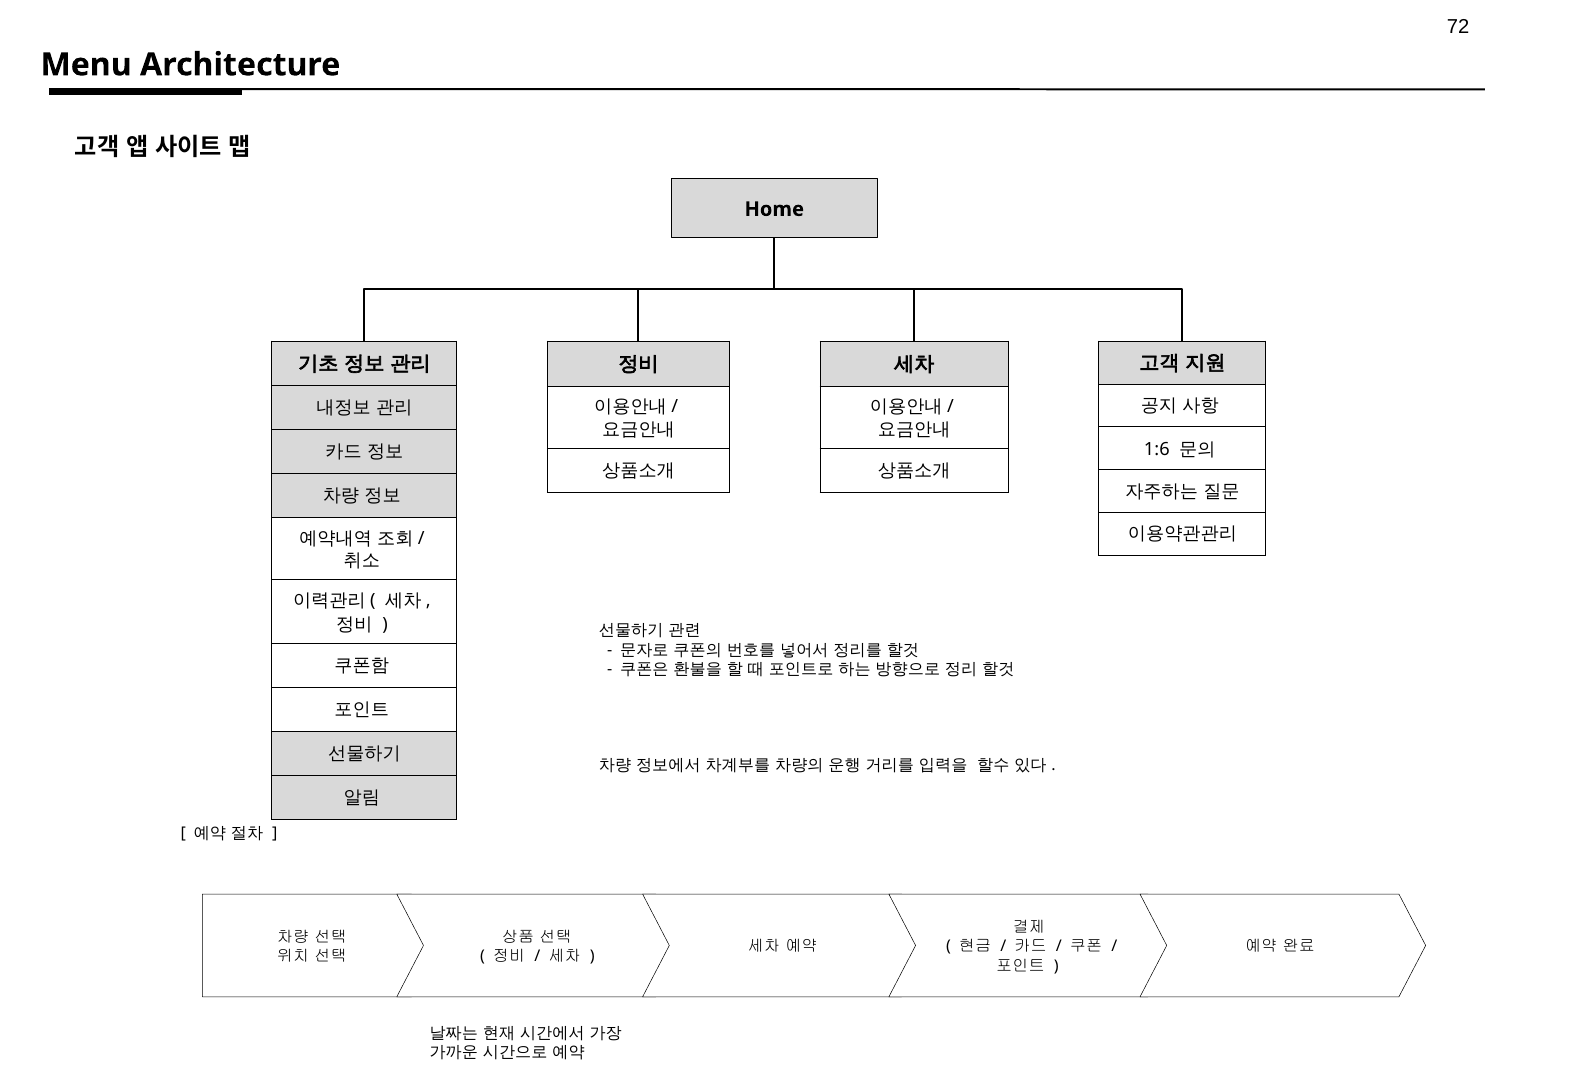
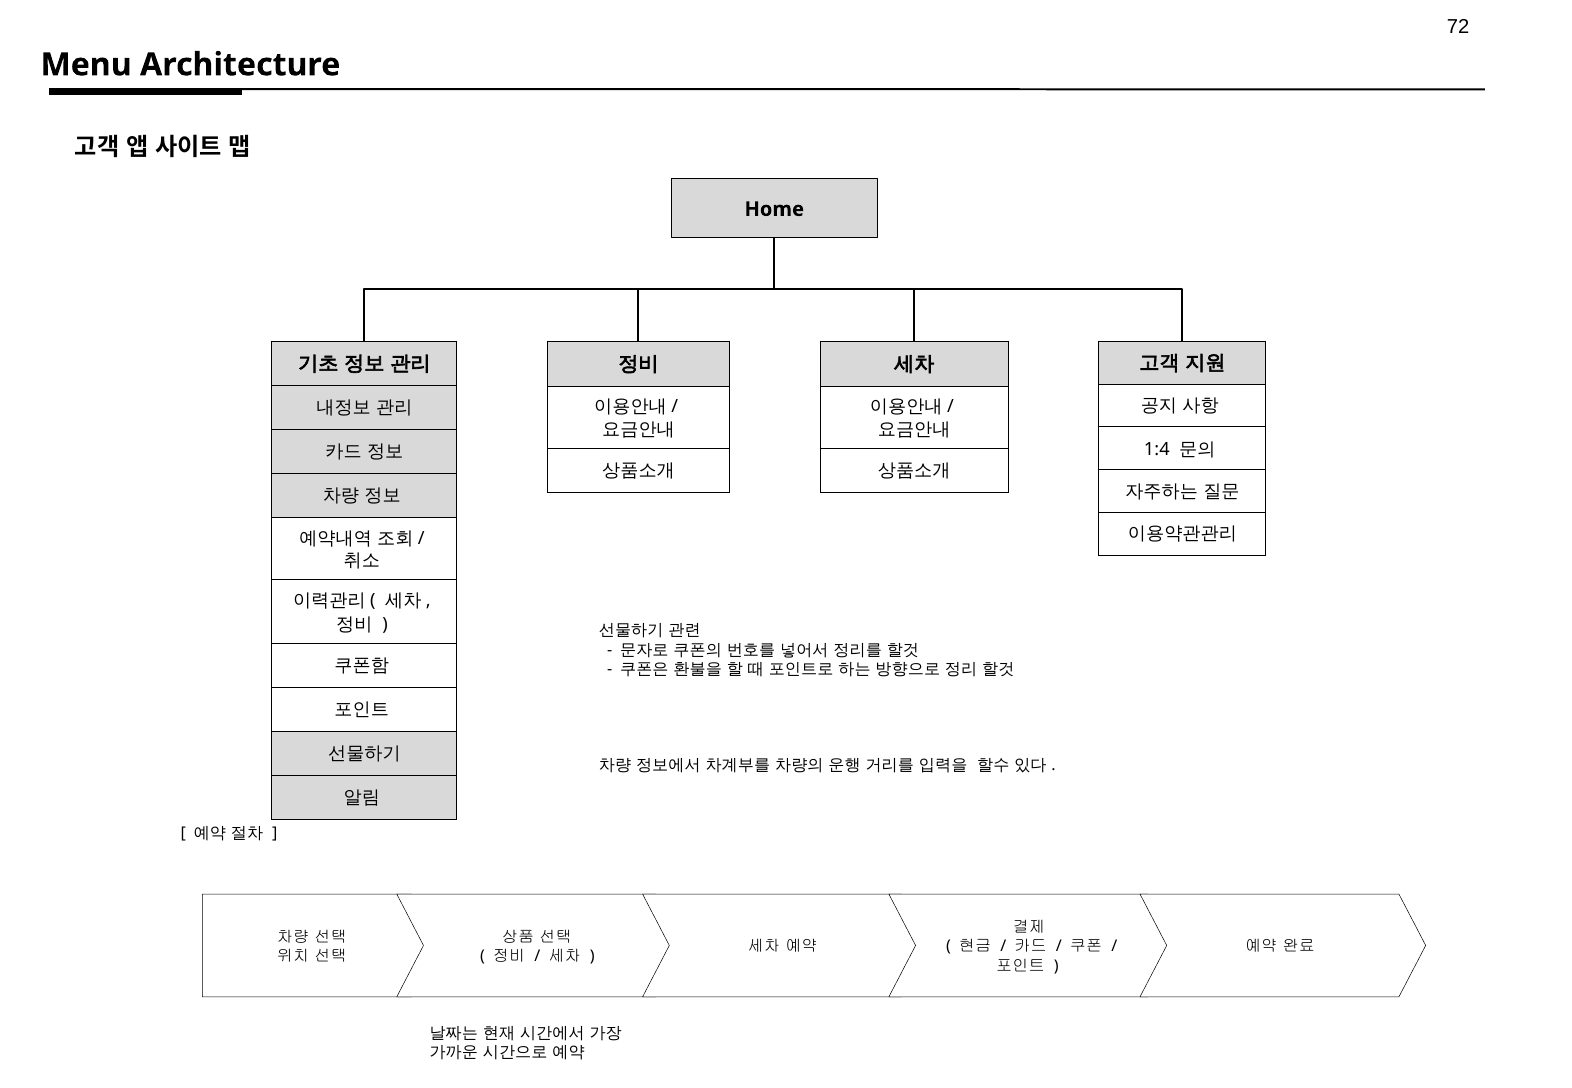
1:6: 1:6 -> 1:4 (1157, 449)
